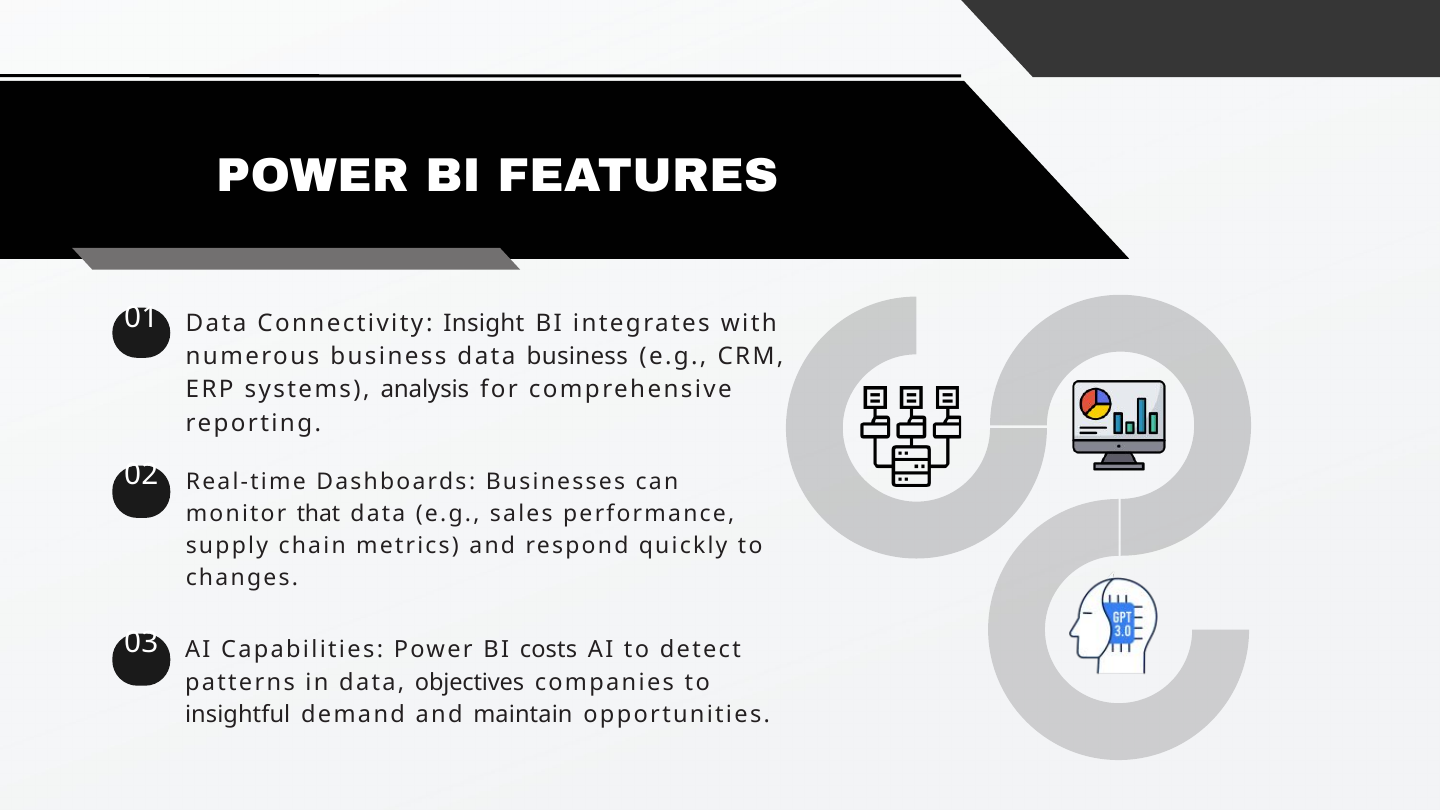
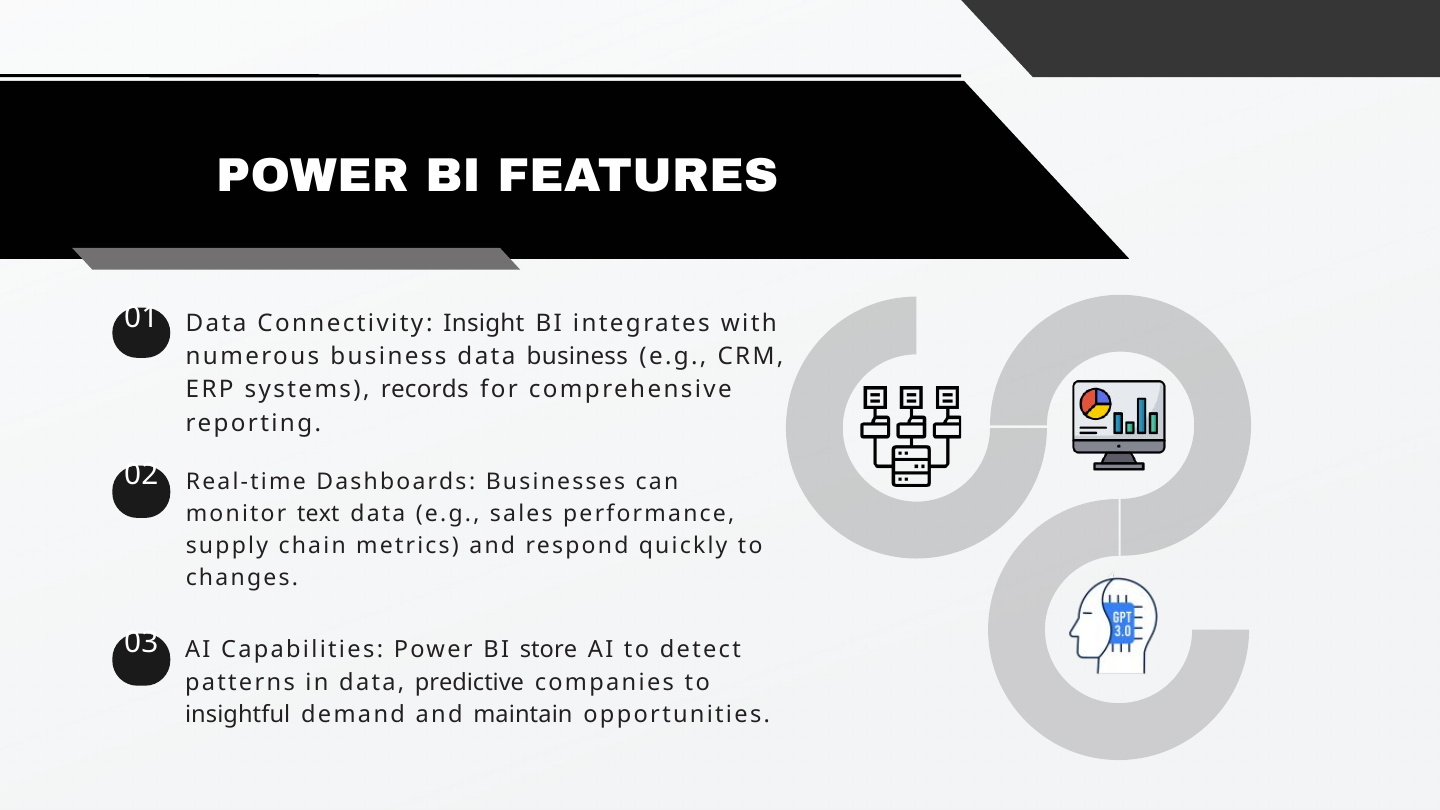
analysis: analysis -> records (425, 390)
that: that -> text (318, 514)
costs: costs -> store (549, 650)
objectives: objectives -> predictive (470, 682)
